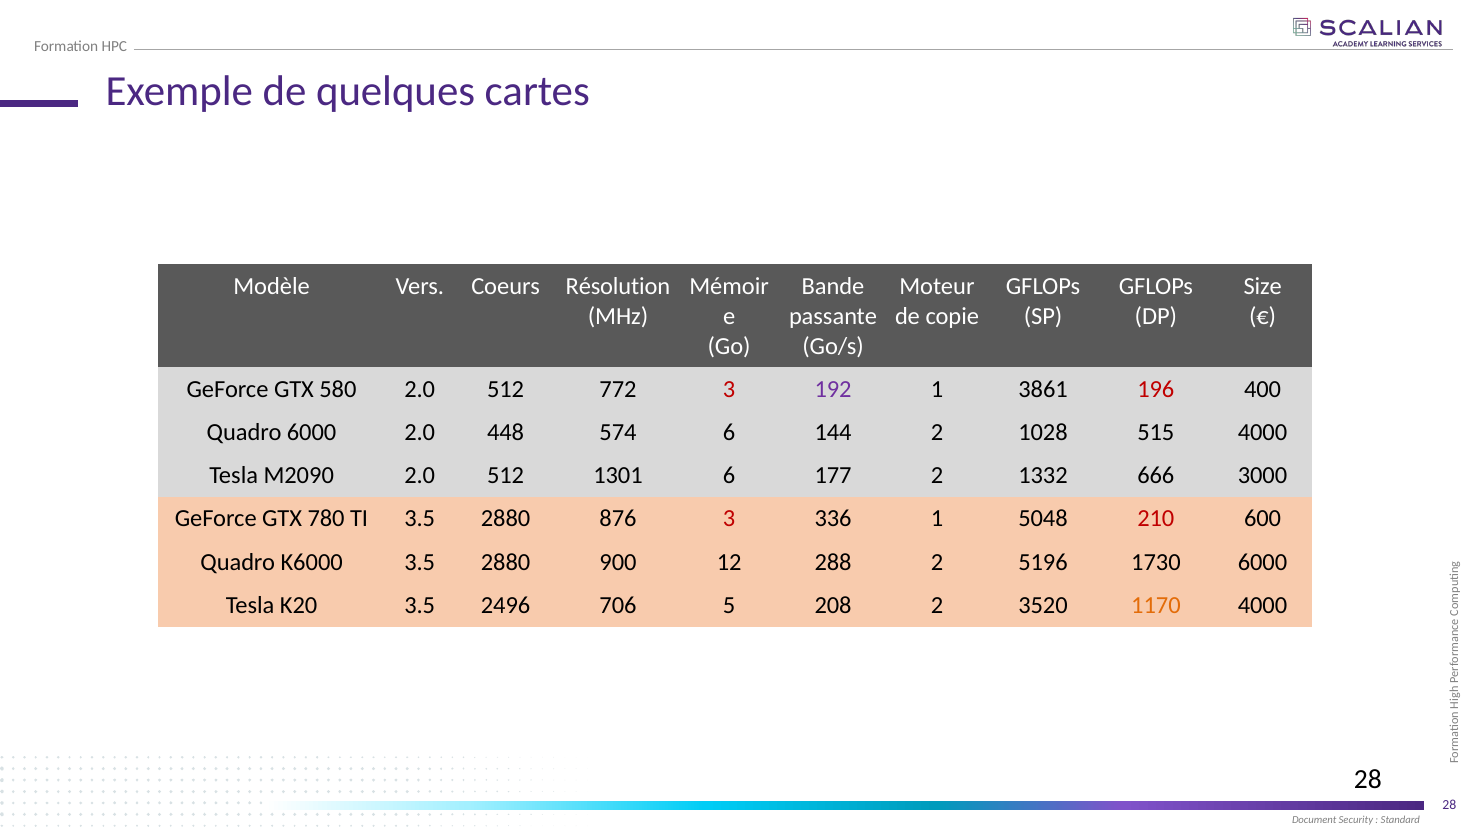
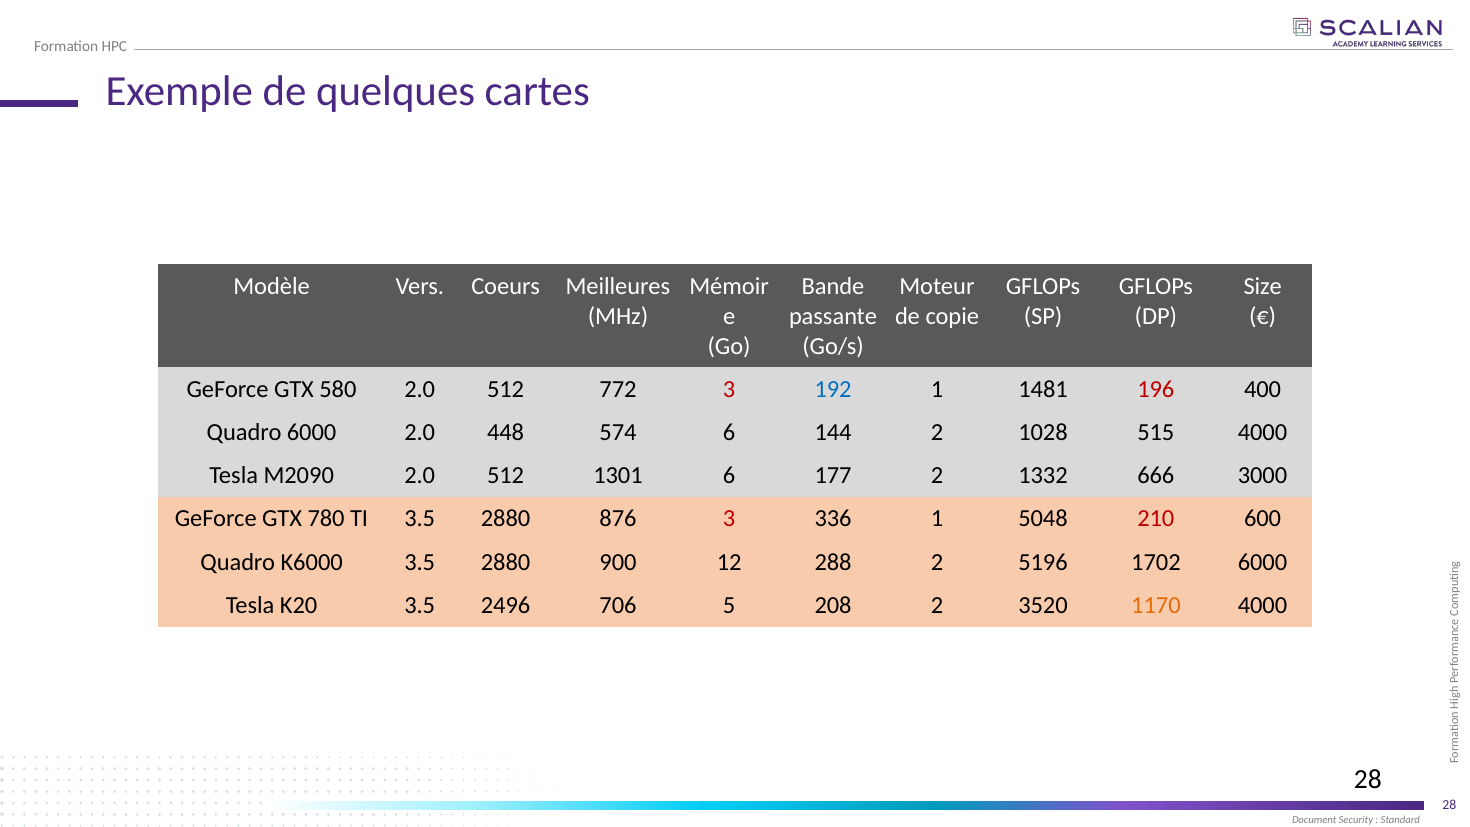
Résolution: Résolution -> Meilleures (618, 286)
192 colour: purple -> blue (833, 389)
3861: 3861 -> 1481 (1043, 389)
1730: 1730 -> 1702 (1156, 562)
